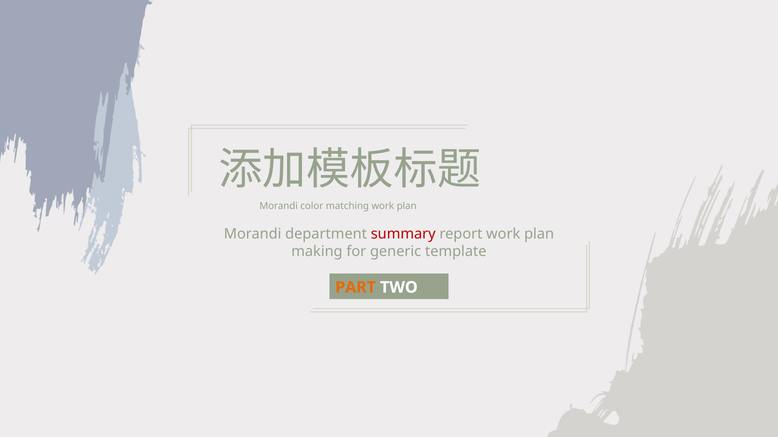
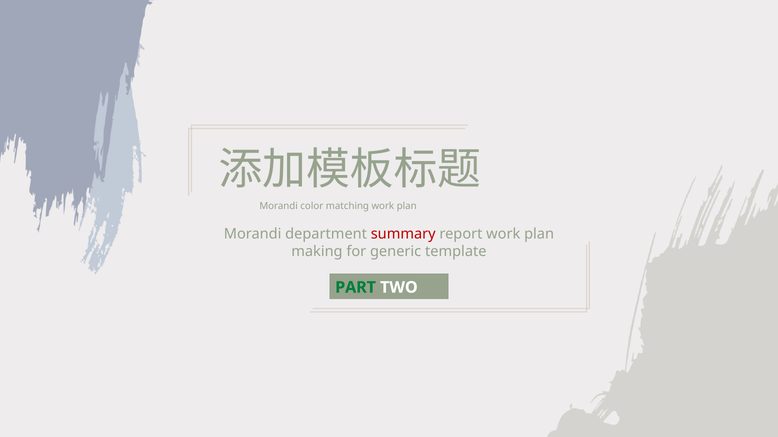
PART colour: orange -> green (356, 288)
